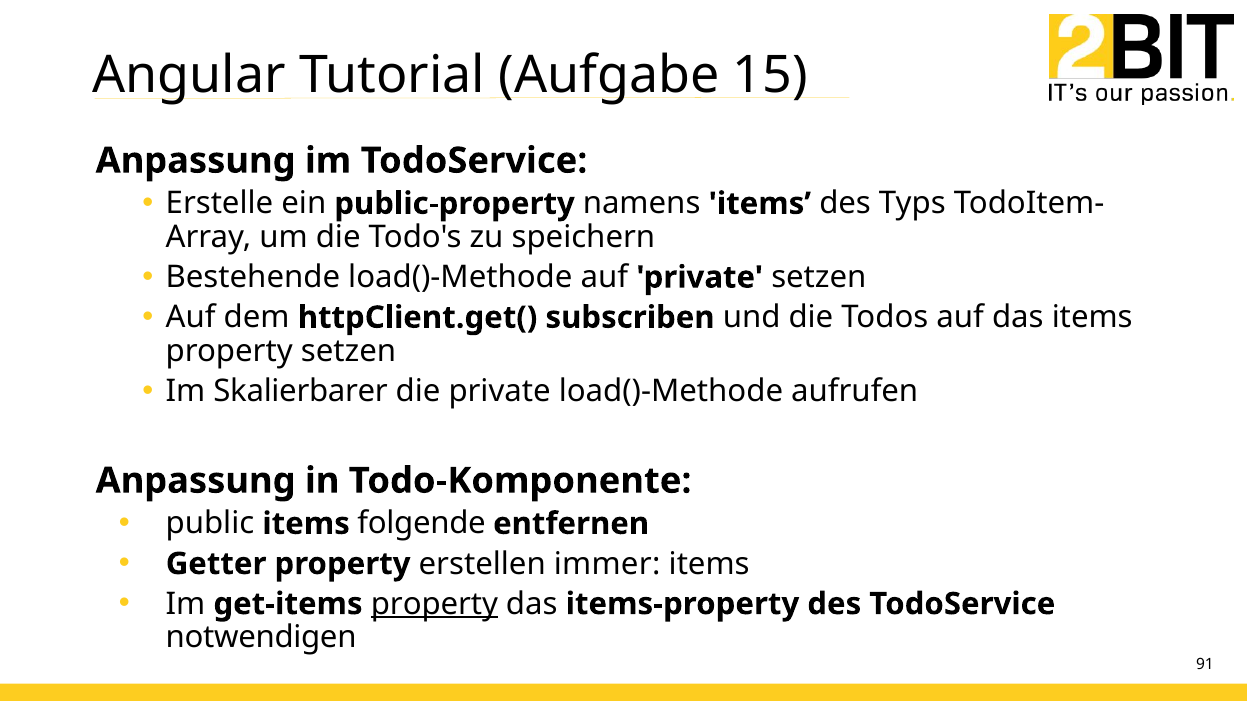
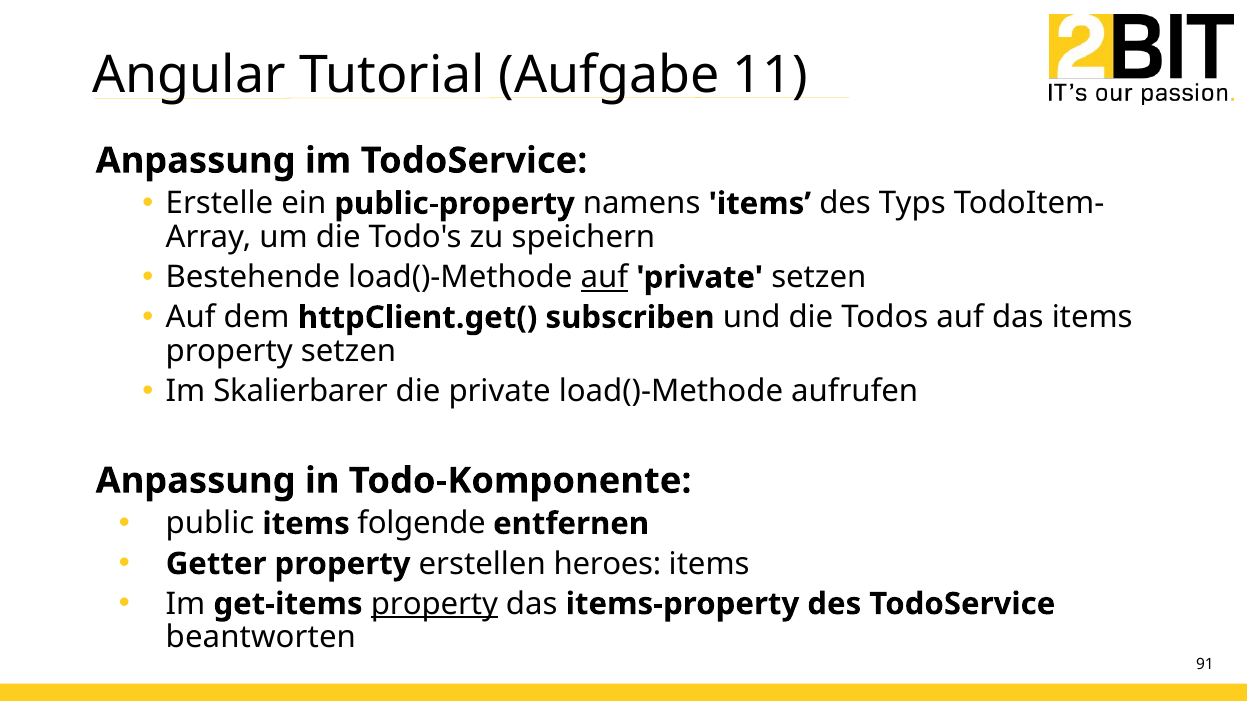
15: 15 -> 11 (770, 75)
auf underline: none -> present (604, 278)
immer: immer -> heroes (607, 564)
notwendigen: notwendigen -> beantworten (261, 638)
